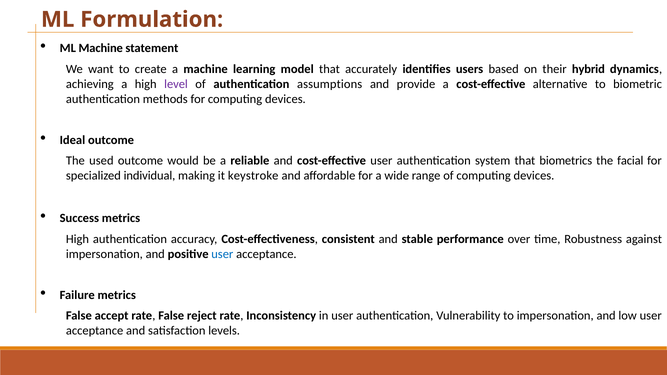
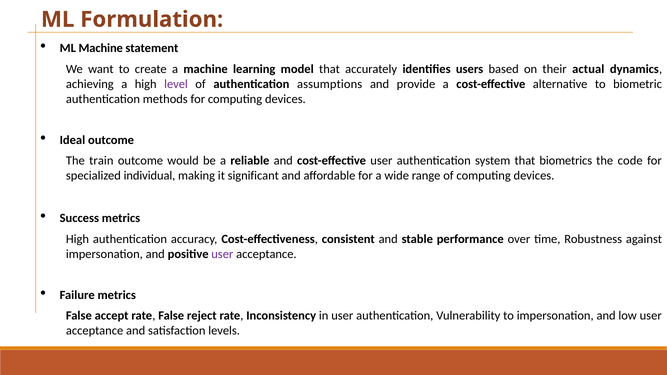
hybrid: hybrid -> actual (588, 69)
used: used -> train (101, 161)
facial: facial -> code (630, 161)
keystroke: keystroke -> significant (253, 176)
user colour: blue -> purple (222, 254)
